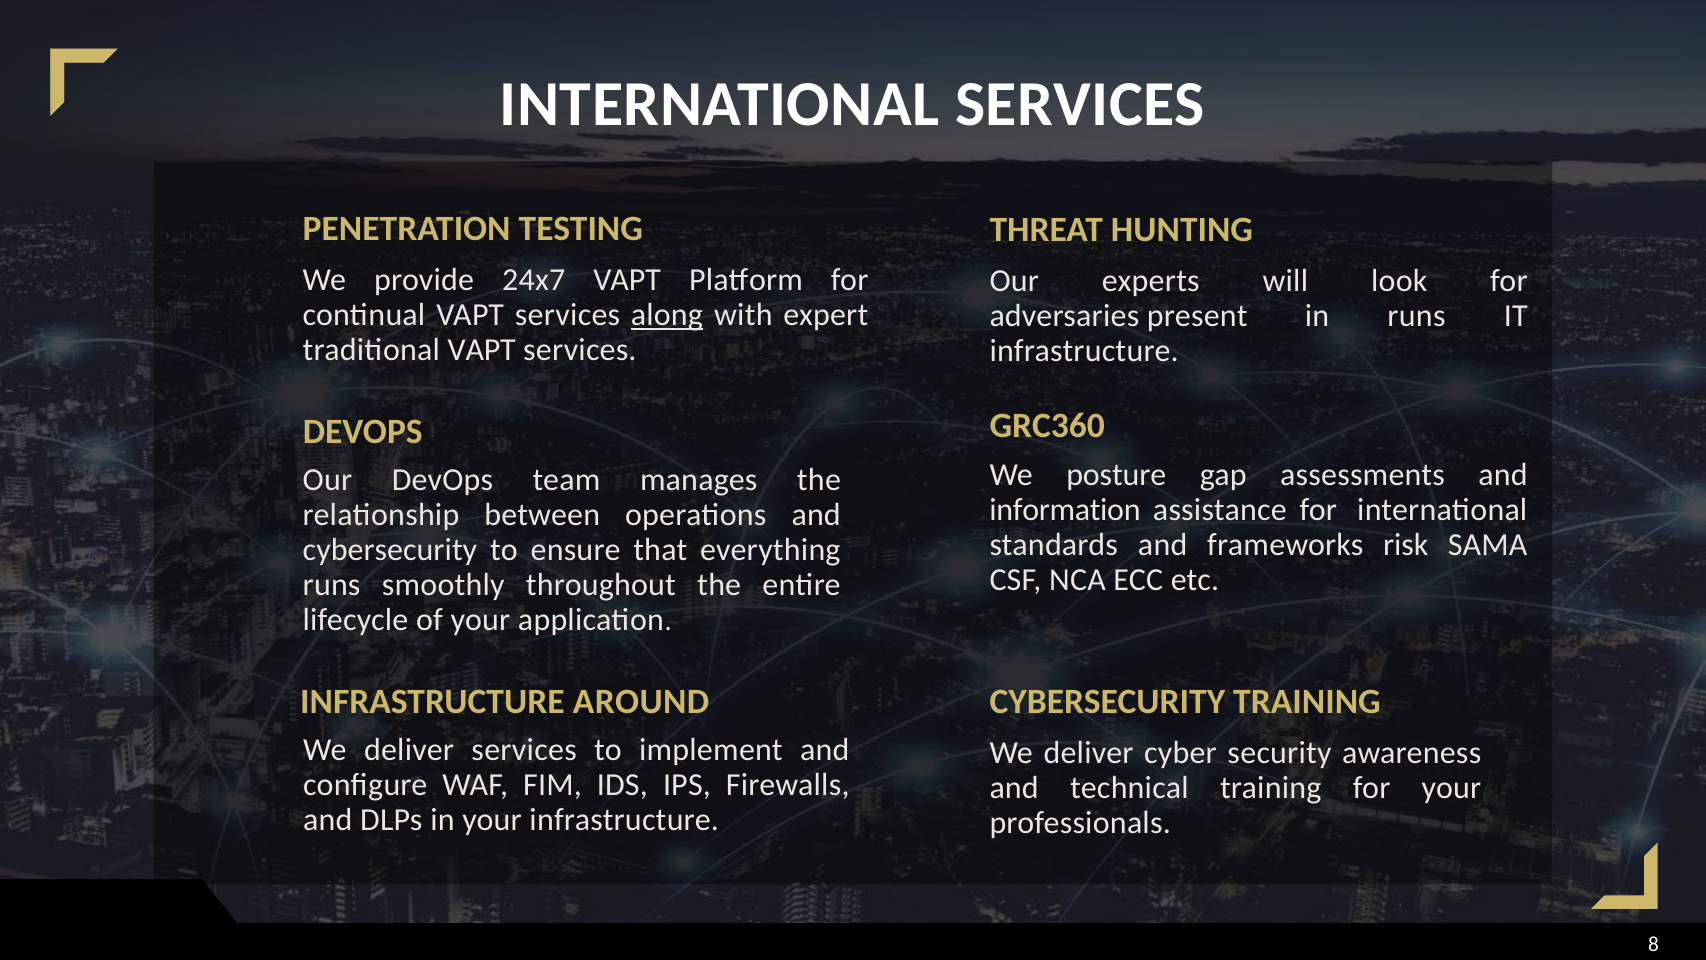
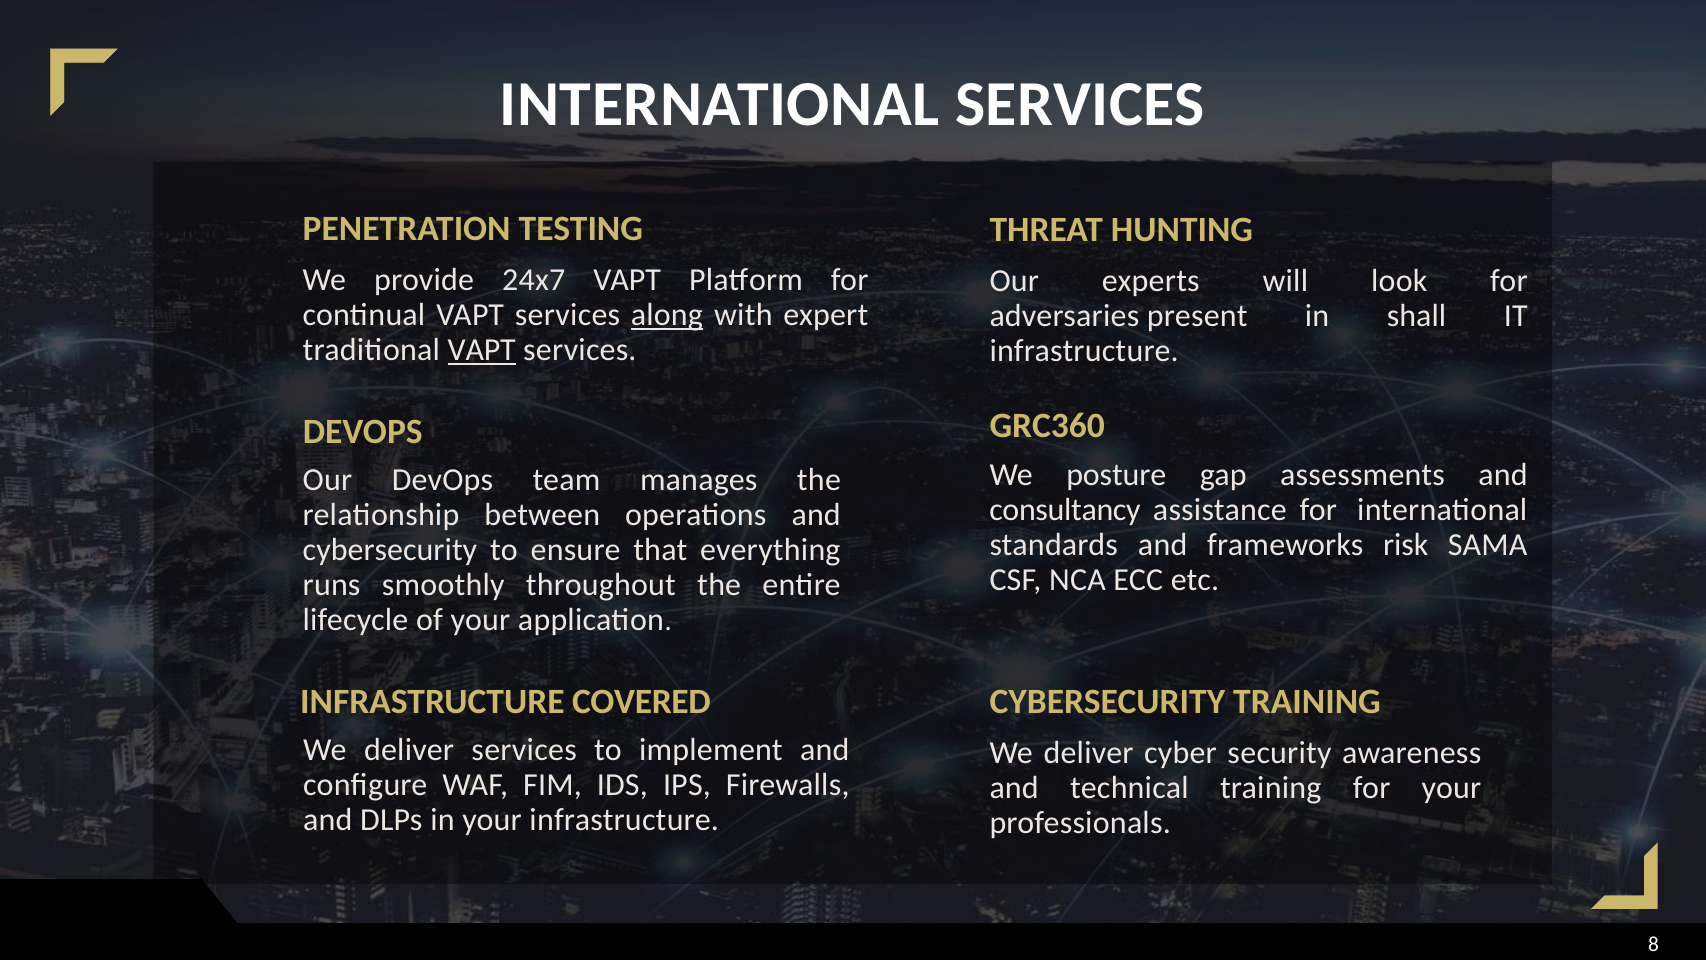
in runs: runs -> shall (1417, 315)
VAPT underline: none -> present (482, 350)
information: information -> consultancy (1065, 509)
AROUND: AROUND -> COVERED (641, 702)
